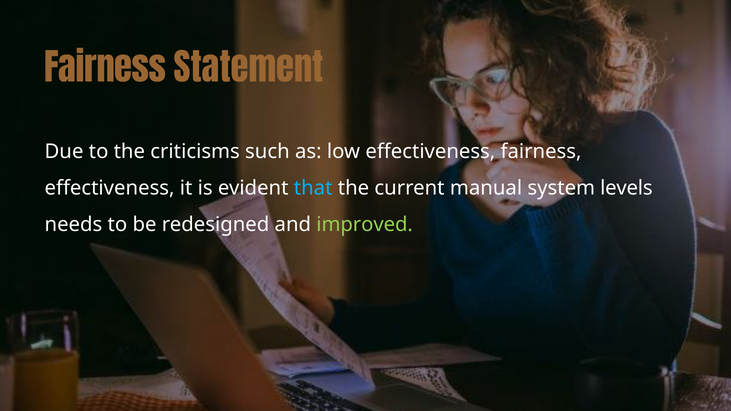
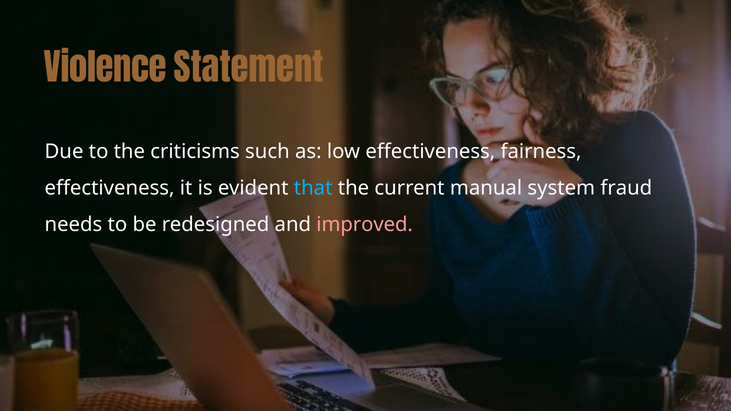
Fairness: Fairness -> Violence (105, 70)
levels: levels -> fraud (626, 188)
improved colour: light green -> pink (365, 225)
